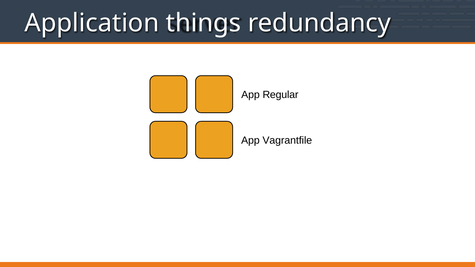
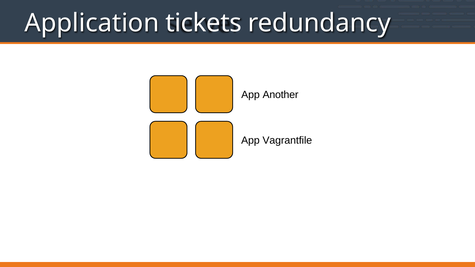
things: things -> tickets (204, 23)
Regular: Regular -> Another (280, 95)
